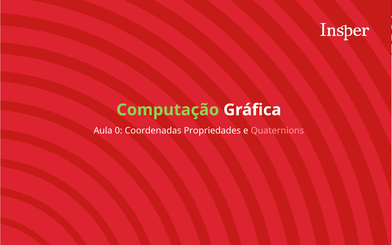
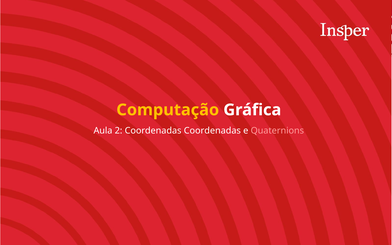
Computação colour: light green -> yellow (168, 110)
0: 0 -> 2 (119, 131)
Coordenadas Propriedades: Propriedades -> Coordenadas (212, 131)
